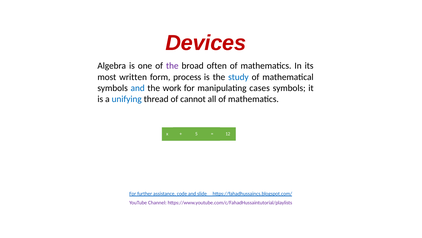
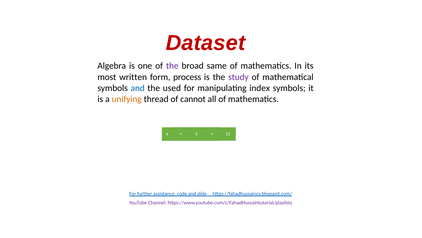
Devices: Devices -> Dataset (206, 43)
often: often -> same (217, 66)
study colour: blue -> purple (238, 77)
work: work -> used (172, 88)
cases: cases -> index (260, 88)
unifying colour: blue -> orange (127, 99)
